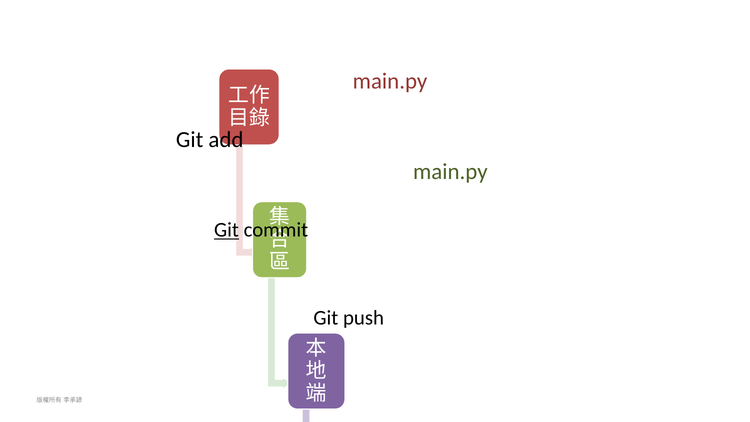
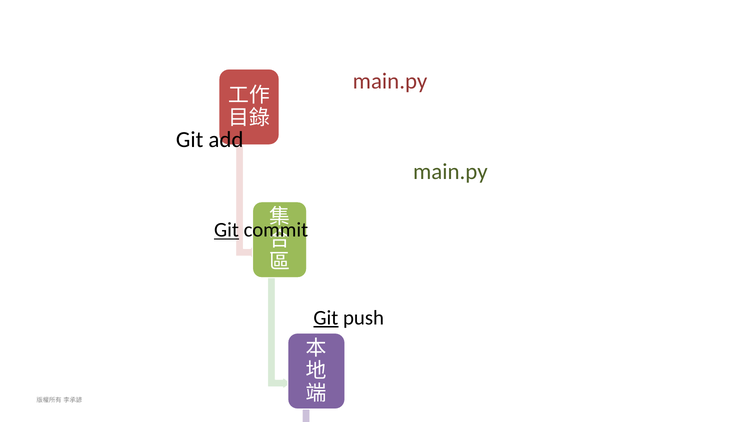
Git underline: none -> present (326, 318)
